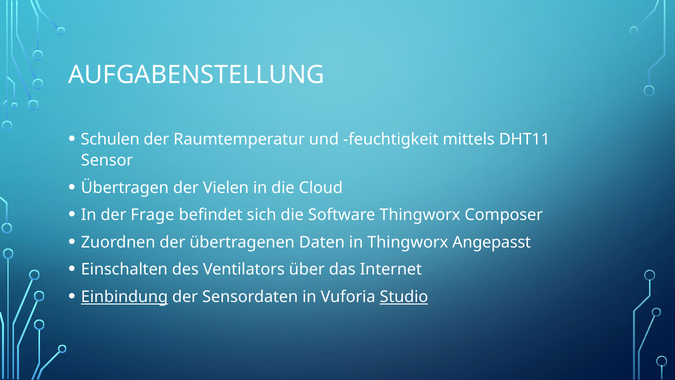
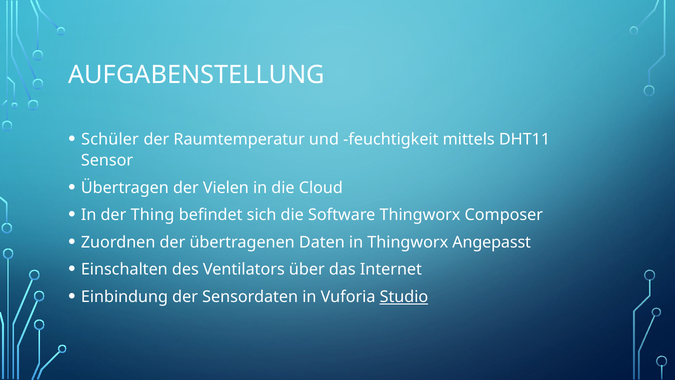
Schulen: Schulen -> Schüler (110, 139)
Frage: Frage -> Thing (153, 215)
Einbindung underline: present -> none (124, 297)
